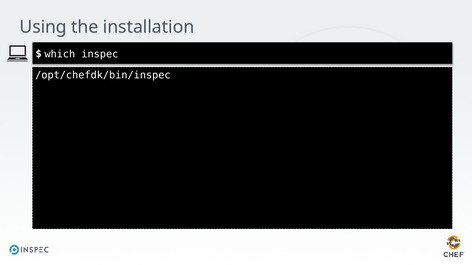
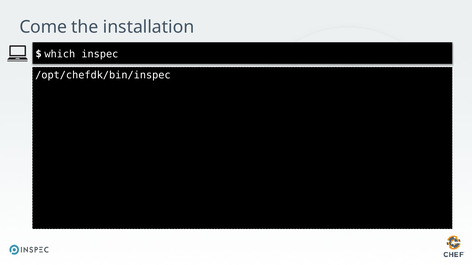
Using: Using -> Come (43, 27)
